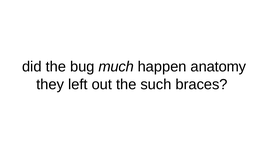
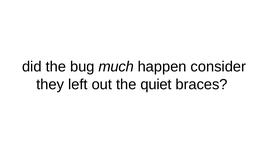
anatomy: anatomy -> consider (218, 66)
such: such -> quiet (156, 84)
